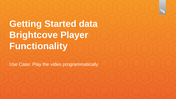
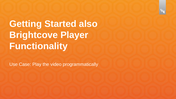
data: data -> also (88, 24)
